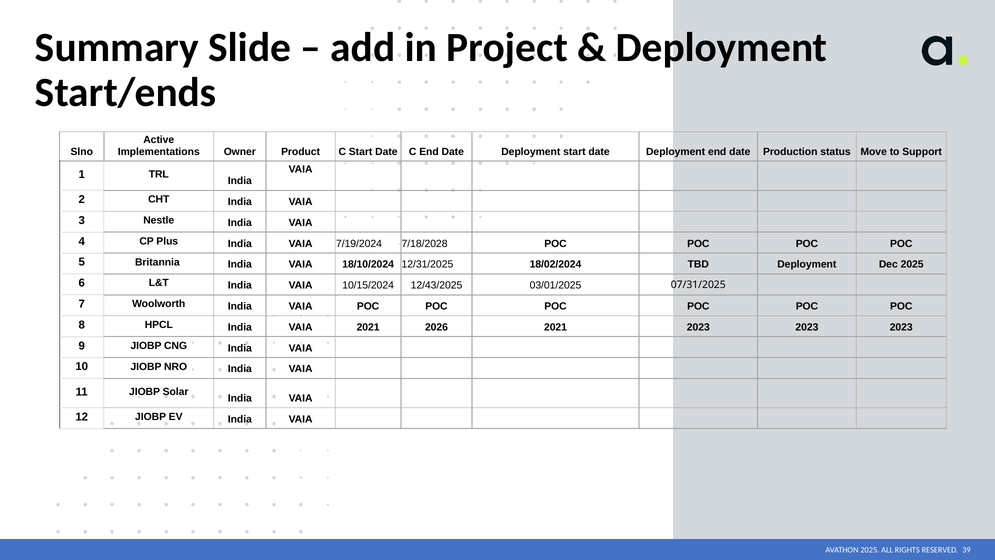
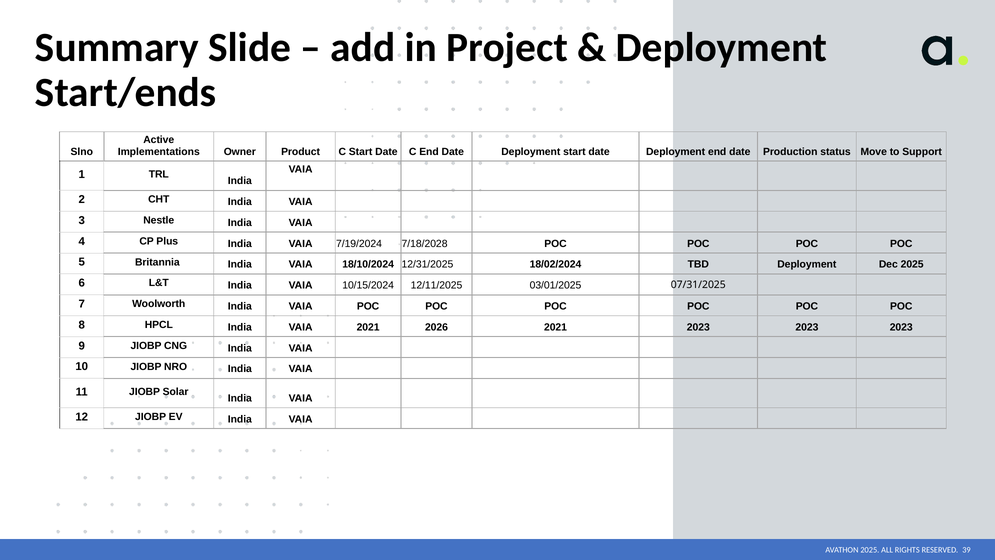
12/43/2025: 12/43/2025 -> 12/11/2025 (436, 285)
